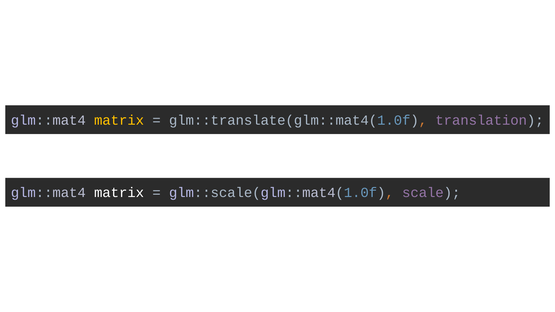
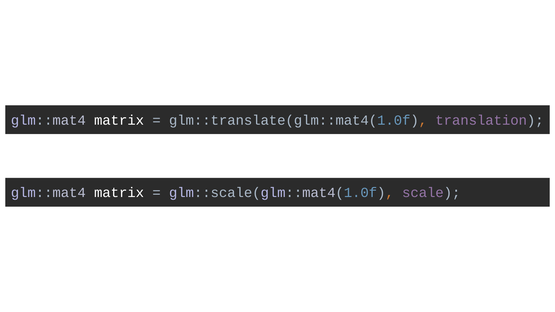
matrix colour: yellow -> white (119, 120)
